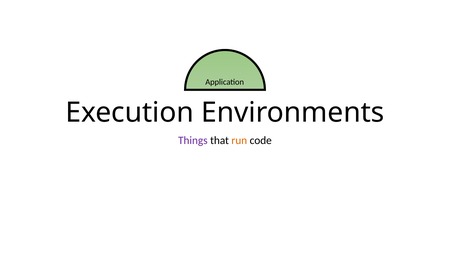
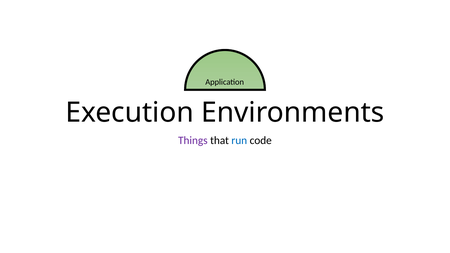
run colour: orange -> blue (239, 141)
